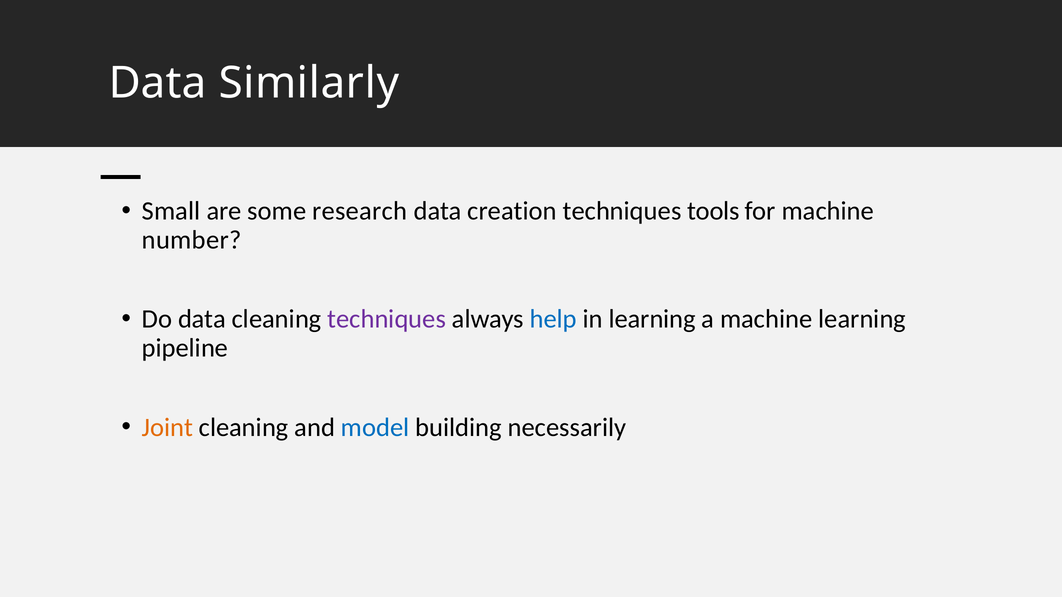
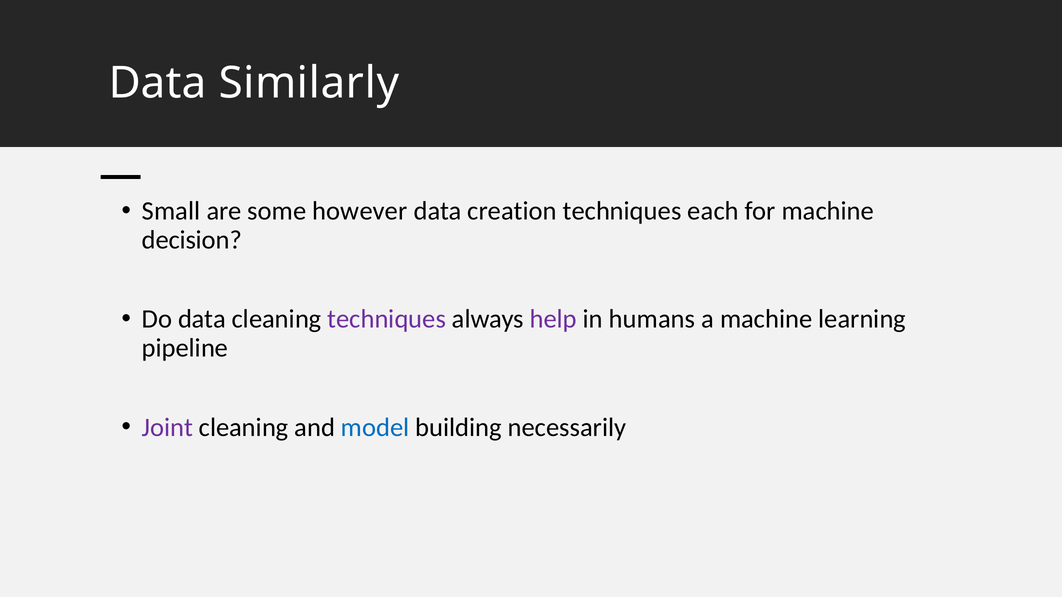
research: research -> however (360, 211)
tools: tools -> each (713, 211)
number: number -> decision (192, 240)
help colour: blue -> purple (553, 319)
in learning: learning -> humans (652, 319)
Joint colour: orange -> purple (167, 428)
